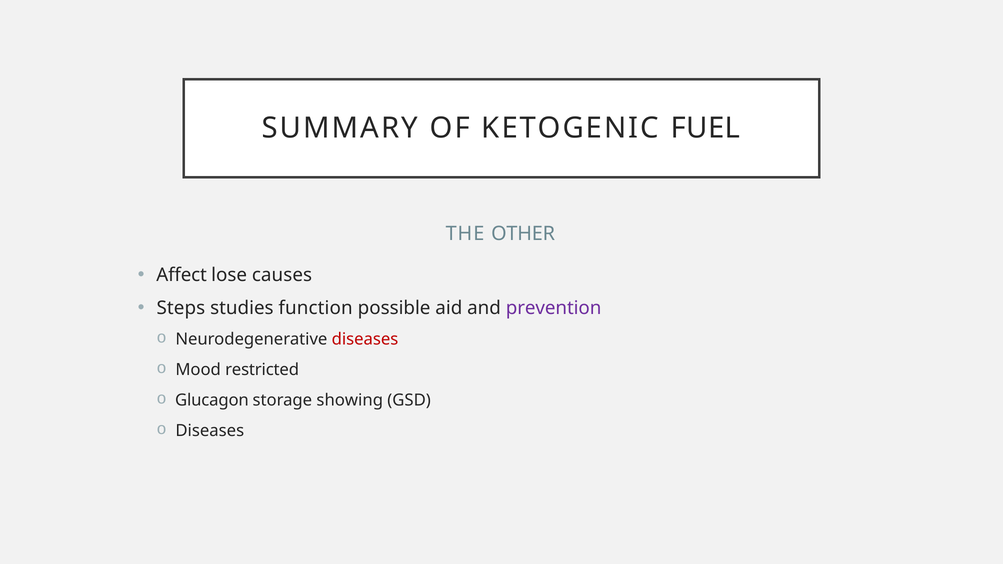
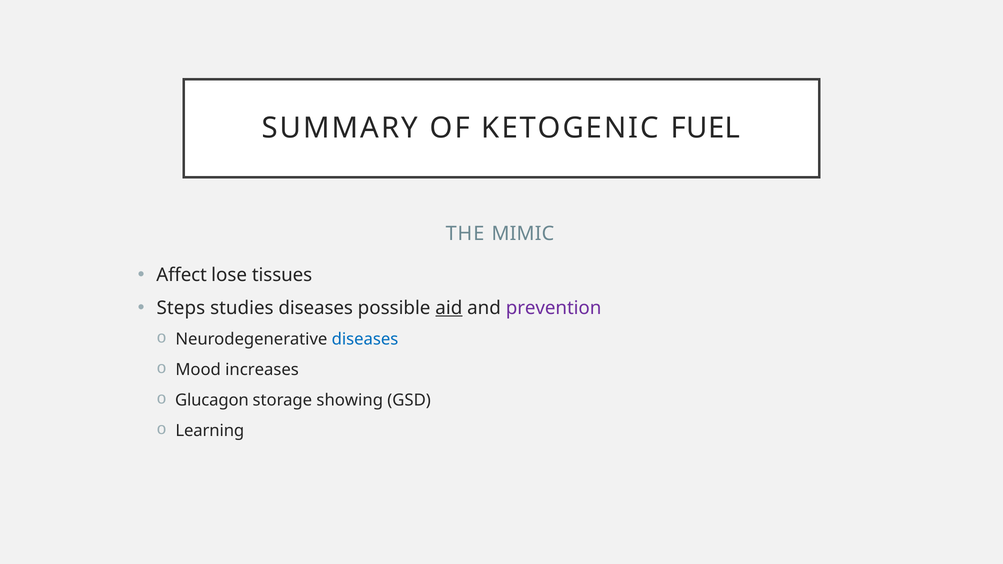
OTHER: OTHER -> MIMIC (523, 234)
causes: causes -> tissues (282, 275)
studies function: function -> diseases (316, 308)
aid underline: none -> present (449, 308)
diseases colour: red -> blue (365, 340)
restricted: restricted -> increases (262, 370)
Diseases: Diseases -> Learning (210, 431)
